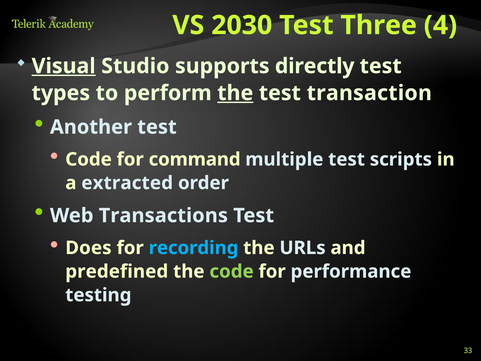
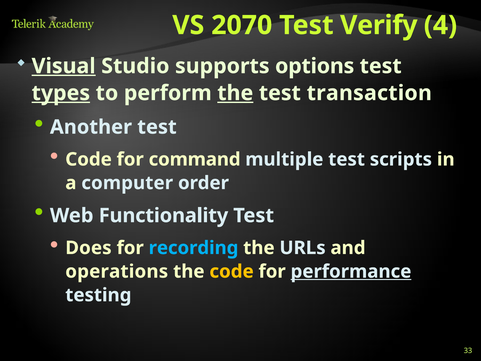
2030: 2030 -> 2070 (242, 25)
Three: Three -> Verify (379, 25)
directly: directly -> options (315, 66)
types underline: none -> present (61, 93)
extracted: extracted -> computer (127, 183)
Transactions: Transactions -> Functionality (163, 215)
predefined: predefined -> operations (117, 271)
code colour: light green -> yellow (232, 271)
performance underline: none -> present (351, 271)
